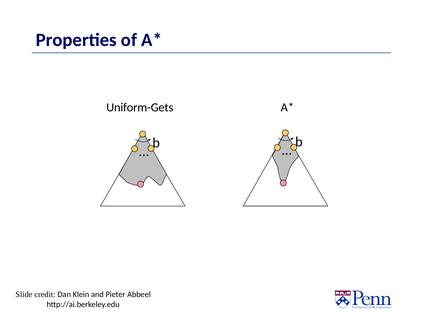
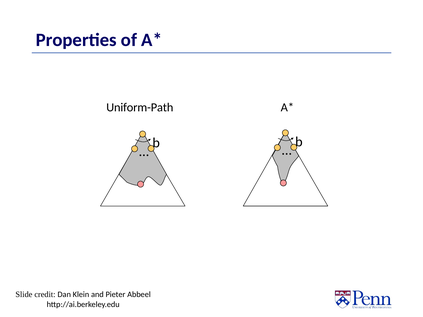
Uniform-Gets: Uniform-Gets -> Uniform-Path (140, 108)
